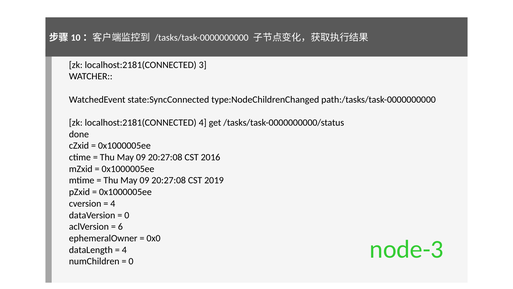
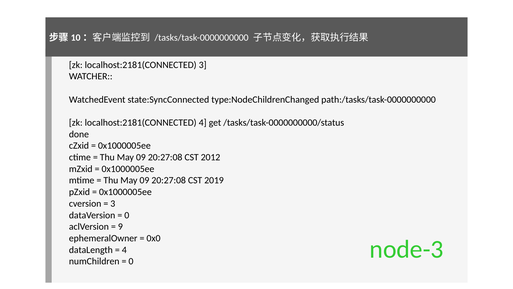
2016: 2016 -> 2012 (211, 157)
4: 4 -> 3 (113, 203)
6: 6 -> 9 (120, 226)
